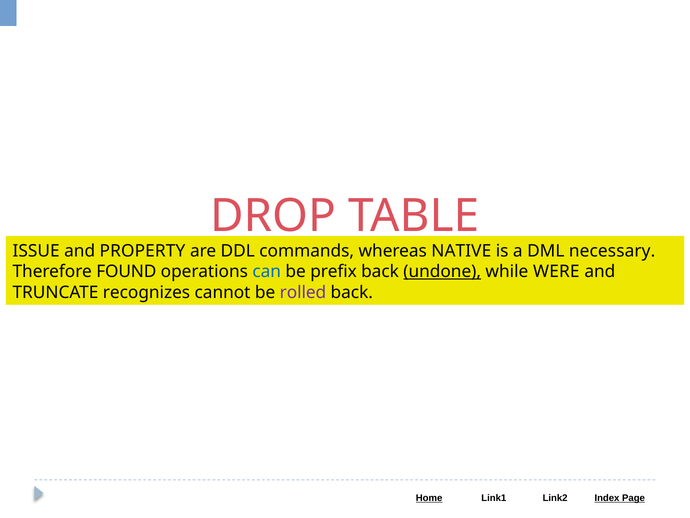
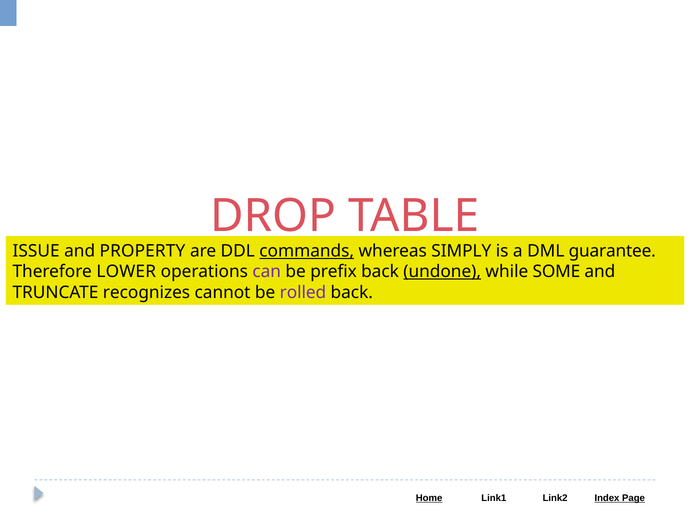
commands underline: none -> present (307, 251)
NATIVE: NATIVE -> SIMPLY (461, 251)
necessary: necessary -> guarantee (612, 251)
FOUND: FOUND -> LOWER (126, 271)
can colour: blue -> purple (267, 271)
WERE: WERE -> SOME (556, 271)
